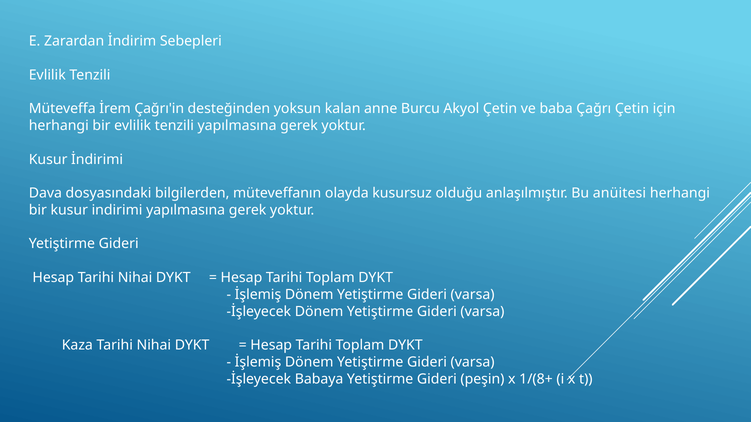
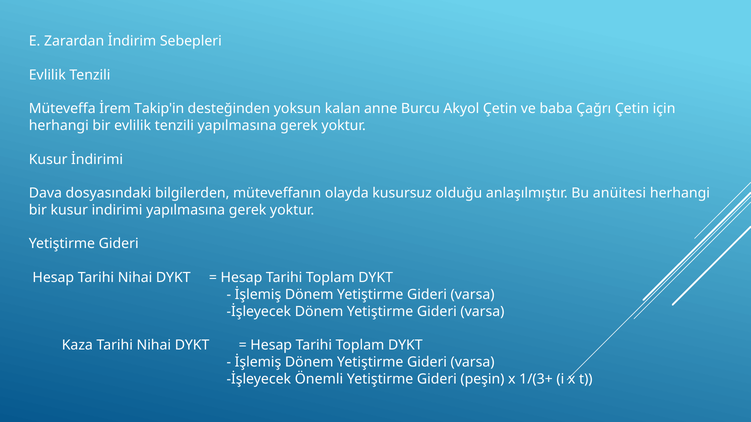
Çağrı'in: Çağrı'in -> Takip'in (159, 109)
Babaya: Babaya -> Önemli (319, 379)
1/(8+: 1/(8+ -> 1/(3+ (536, 379)
